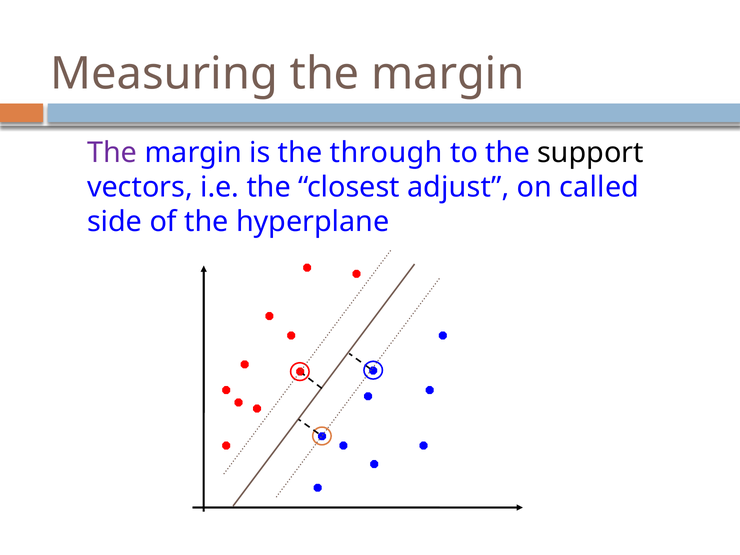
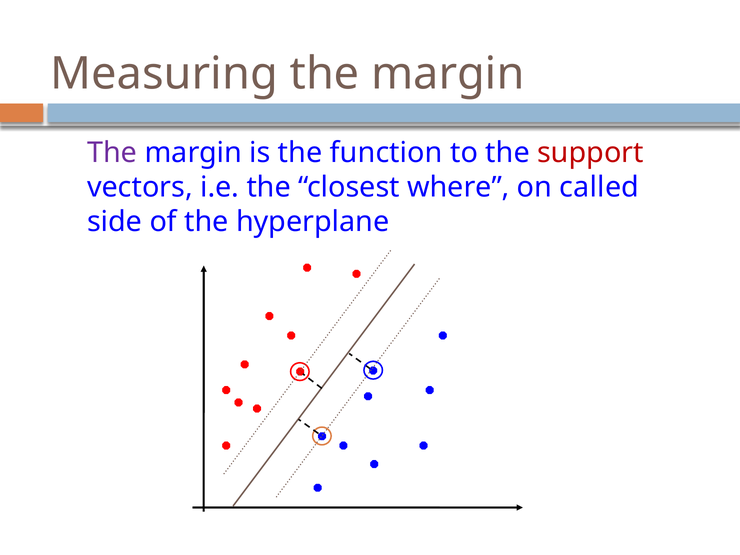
through: through -> function (386, 153)
support colour: black -> red (590, 153)
adjust: adjust -> where (458, 187)
